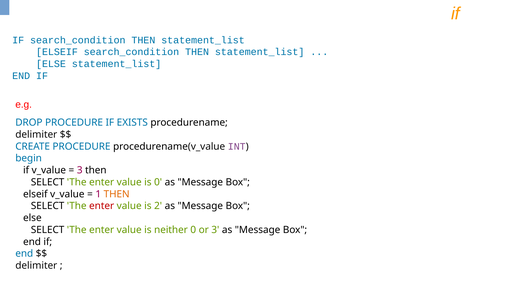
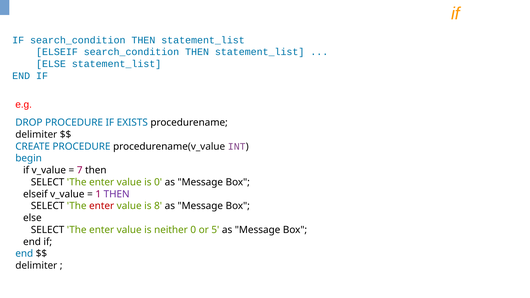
3: 3 -> 7 (80, 170)
THEN colour: orange -> purple (117, 194)
2: 2 -> 8 (158, 206)
or 3: 3 -> 5 (215, 230)
